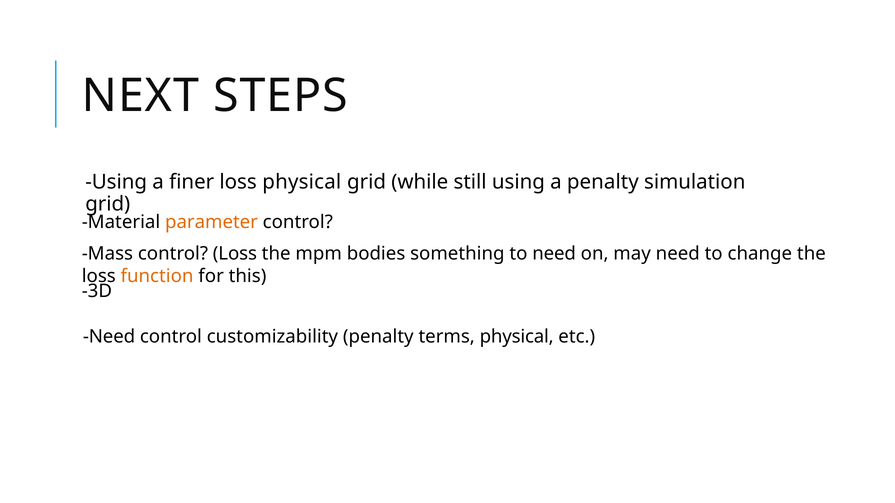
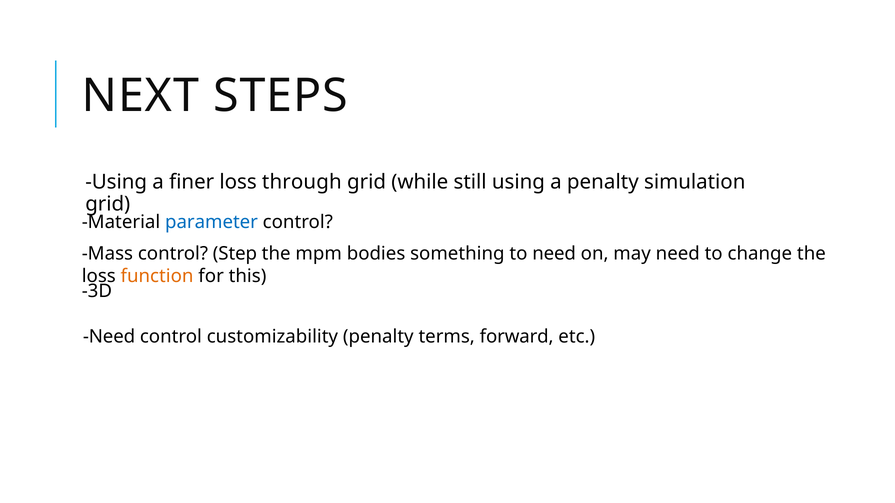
loss physical: physical -> through (302, 182)
parameter colour: orange -> blue (212, 222)
control Loss: Loss -> Step (235, 254)
terms physical: physical -> forward (517, 337)
